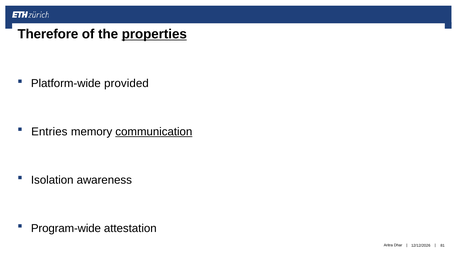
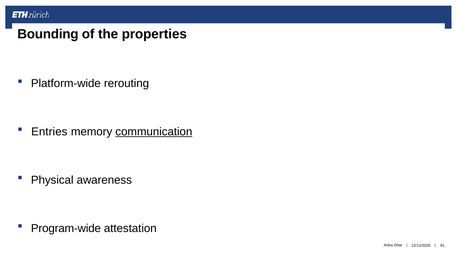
Therefore: Therefore -> Bounding (48, 34)
properties underline: present -> none (154, 34)
provided: provided -> rerouting (127, 84)
Isolation: Isolation -> Physical (52, 180)
